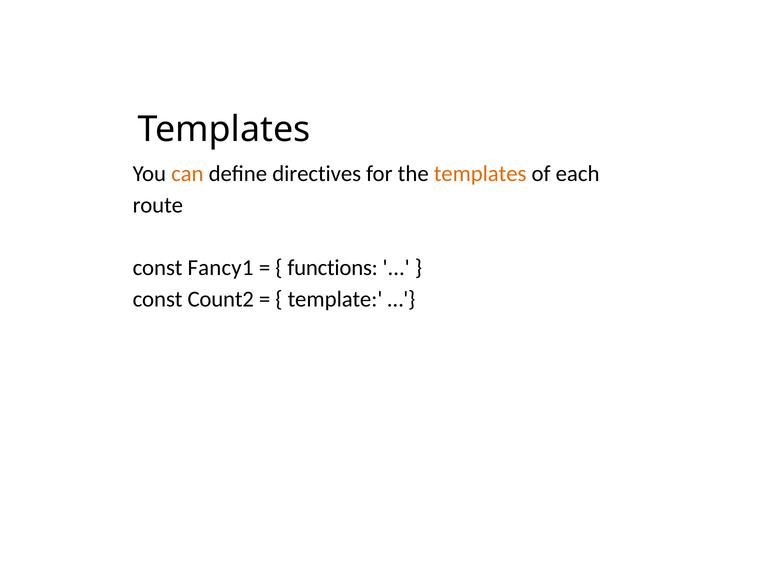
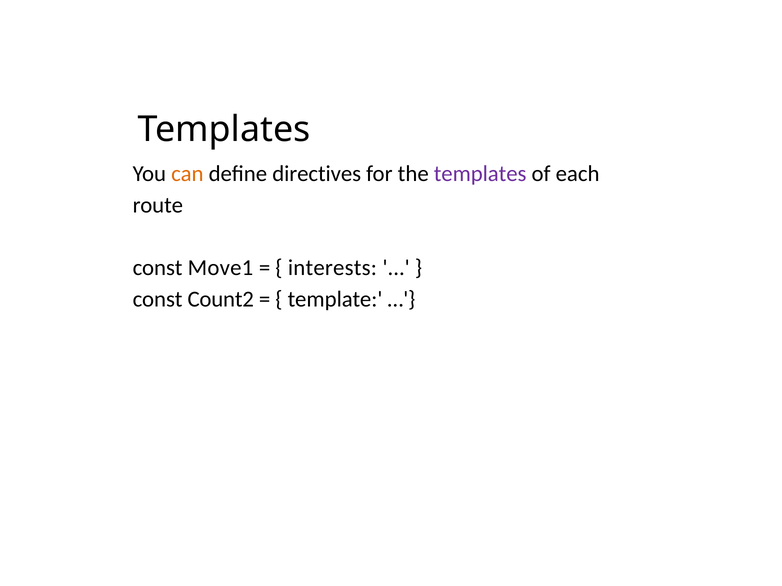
templates colour: orange -> purple (480, 174)
Fancy1: Fancy1 -> Move1 (220, 268)
functions: functions -> interests (332, 268)
